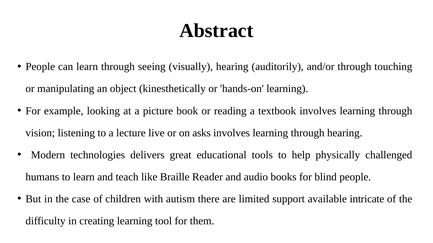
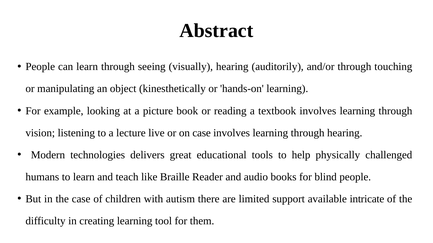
on asks: asks -> case (202, 133)
